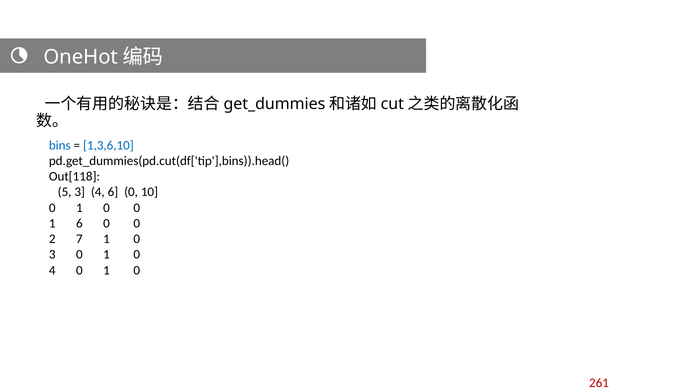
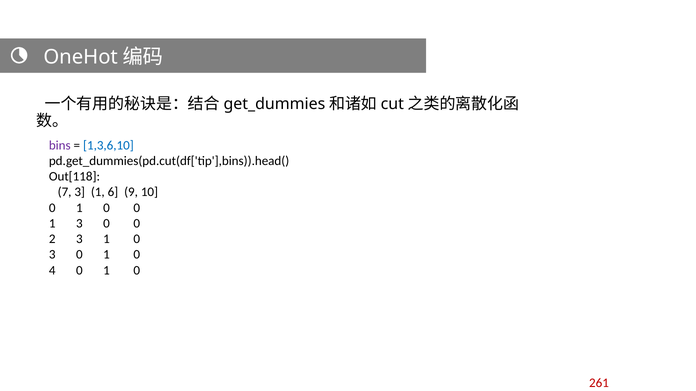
bins colour: blue -> purple (60, 145)
5: 5 -> 7 (65, 192)
4: 4 -> 1 (98, 192)
0: 0 -> 9 (131, 192)
1 6: 6 -> 3 (79, 224)
2 7: 7 -> 3 (79, 239)
